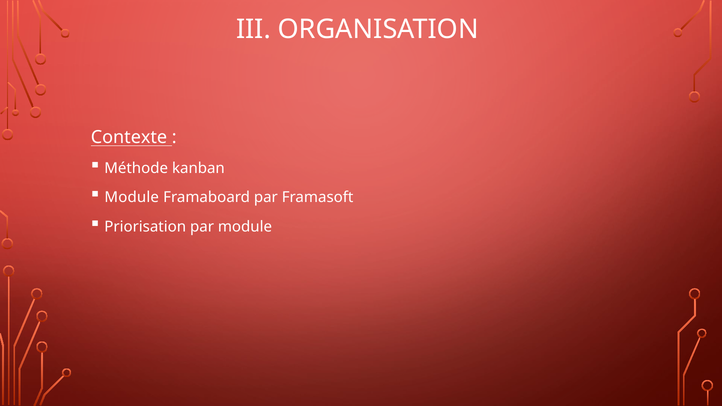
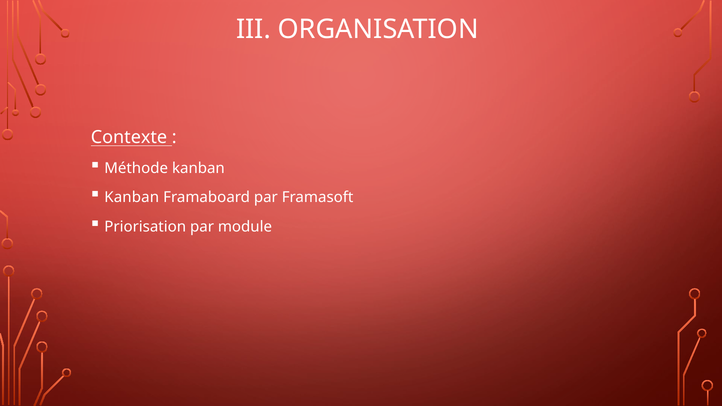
Module: Module -> Kanban (132, 198)
